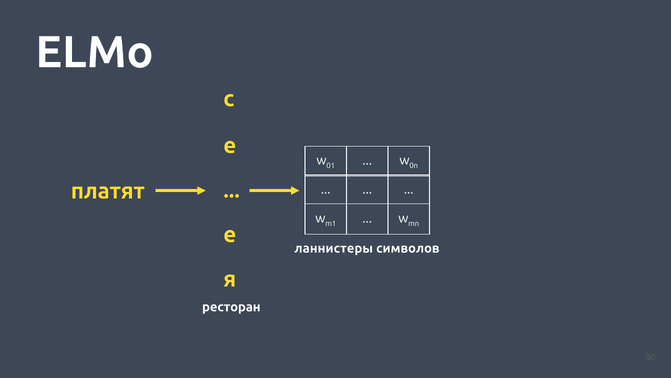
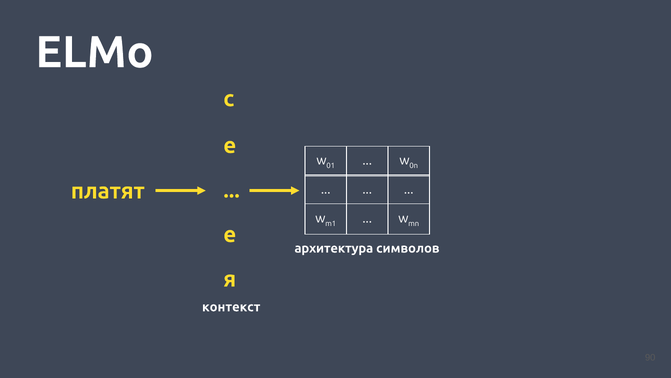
ланнистеры: ланнистеры -> архитектура (334, 248)
ресторан: ресторан -> контекст (231, 306)
